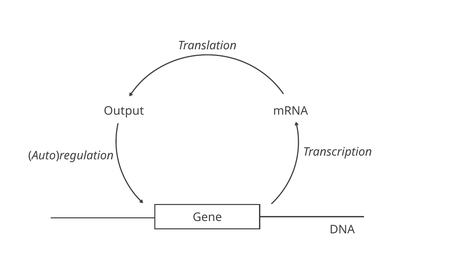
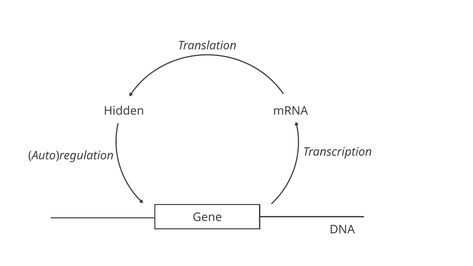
Output: Output -> Hidden (124, 111)
